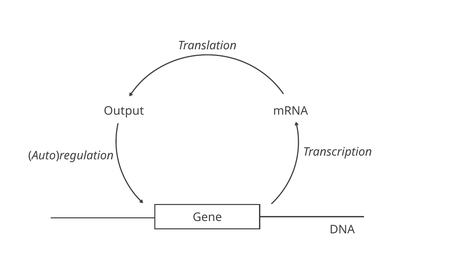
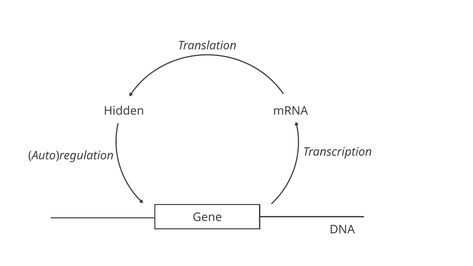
Output: Output -> Hidden (124, 111)
